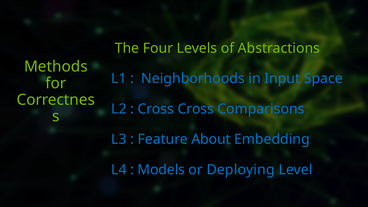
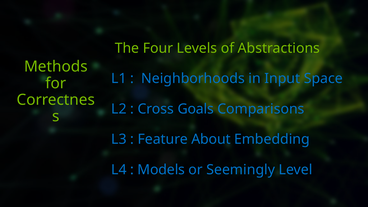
Cross Cross: Cross -> Goals (196, 109)
Deploying: Deploying -> Seemingly (241, 170)
